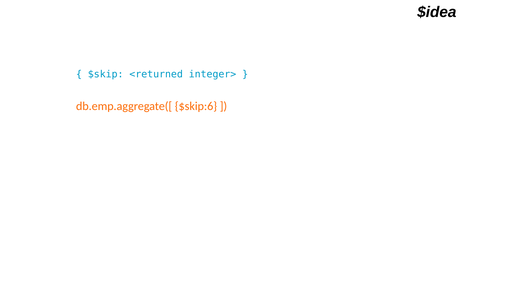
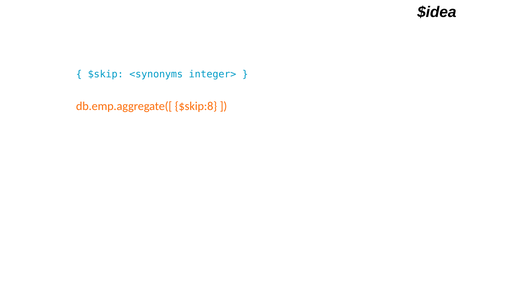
<returned: <returned -> <synonyms (156, 74)
$skip:6: $skip:6 -> $skip:8 (196, 106)
